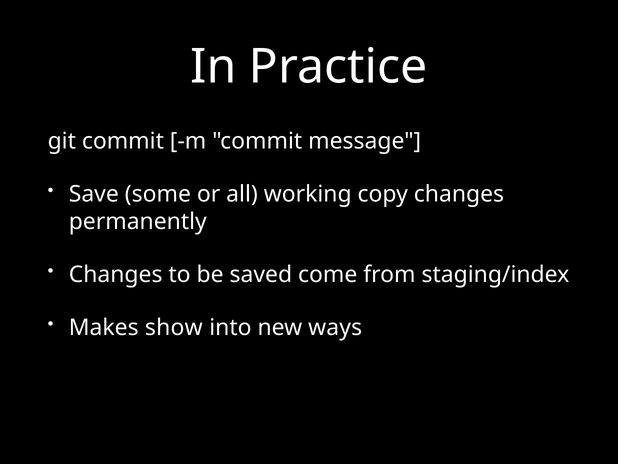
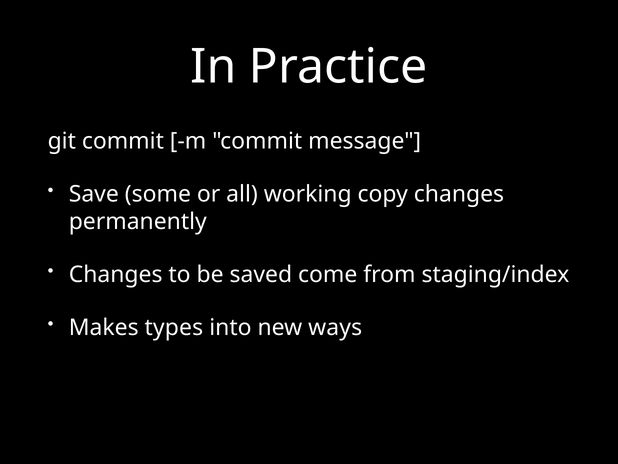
show: show -> types (174, 327)
